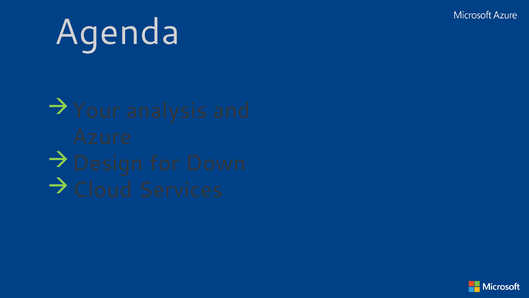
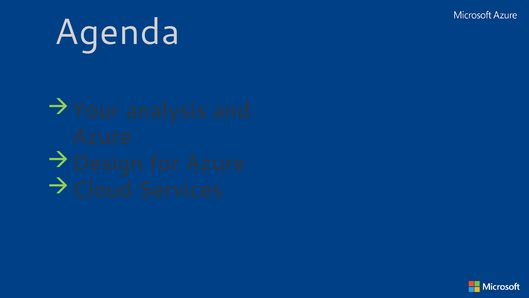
for Down: Down -> Azure (216, 163)
